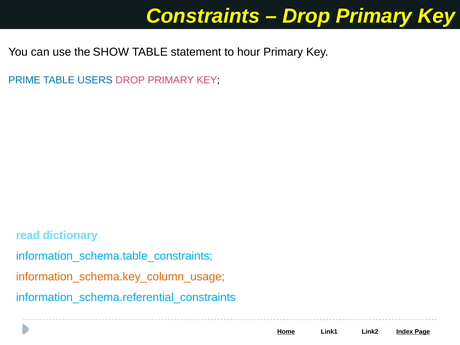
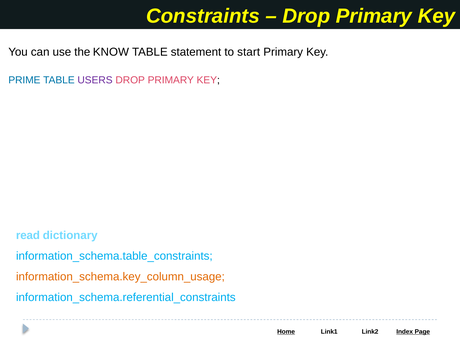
SHOW: SHOW -> KNOW (111, 52)
hour: hour -> start (249, 52)
USERS colour: blue -> purple (95, 80)
